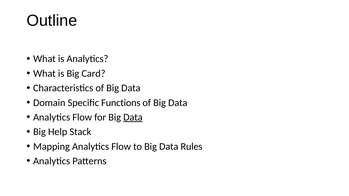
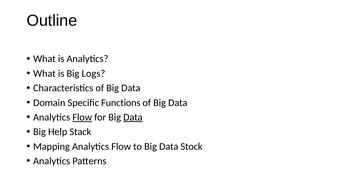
Card: Card -> Logs (93, 74)
Flow underline: none -> present (82, 117)
Rules: Rules -> Stock (192, 147)
